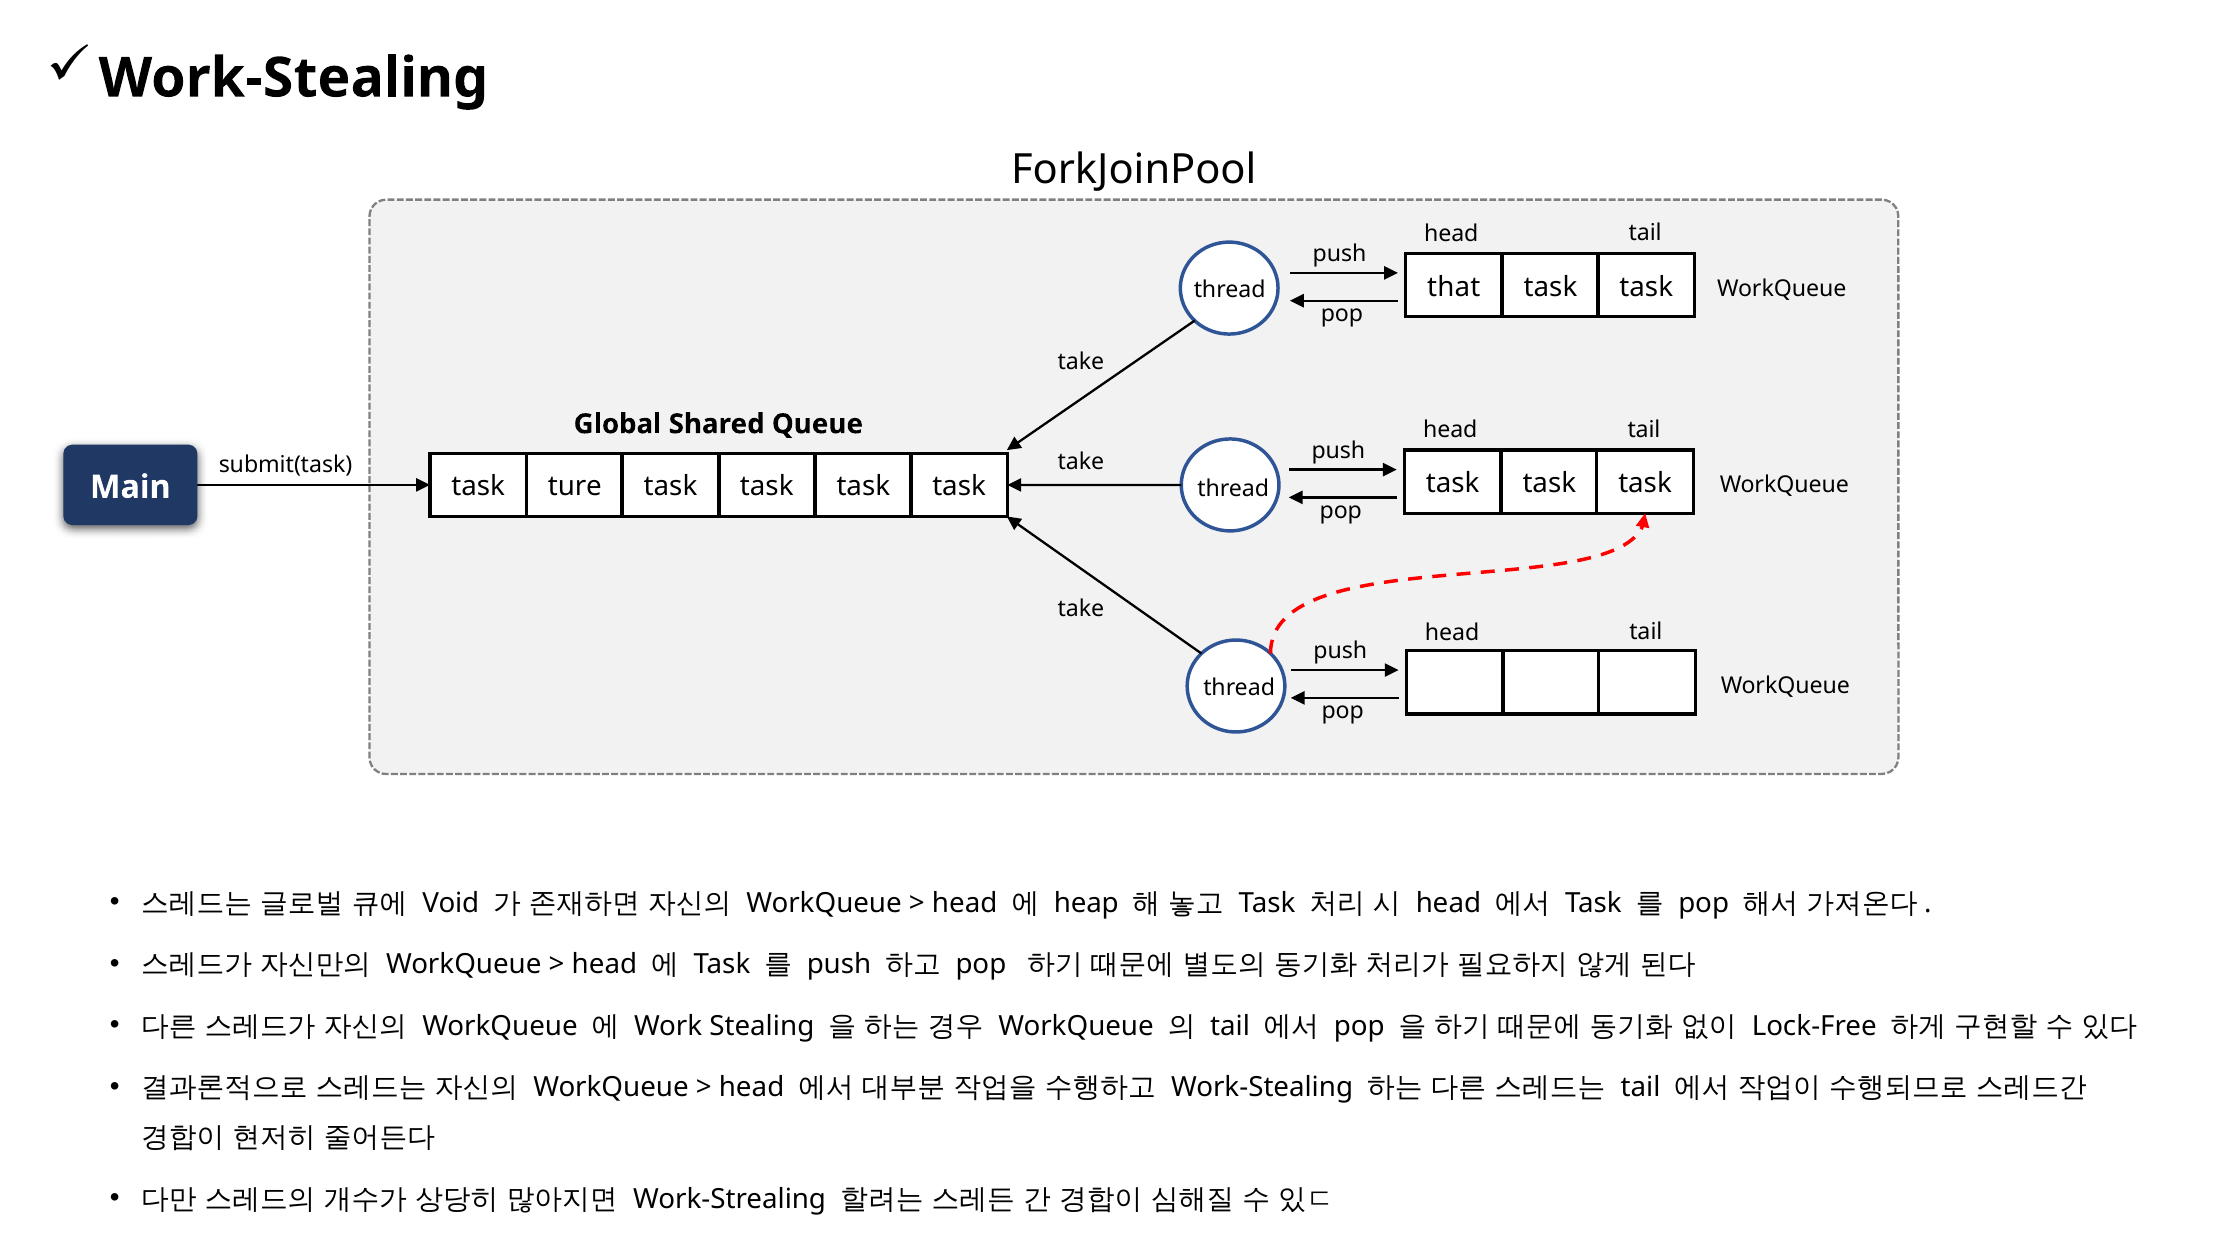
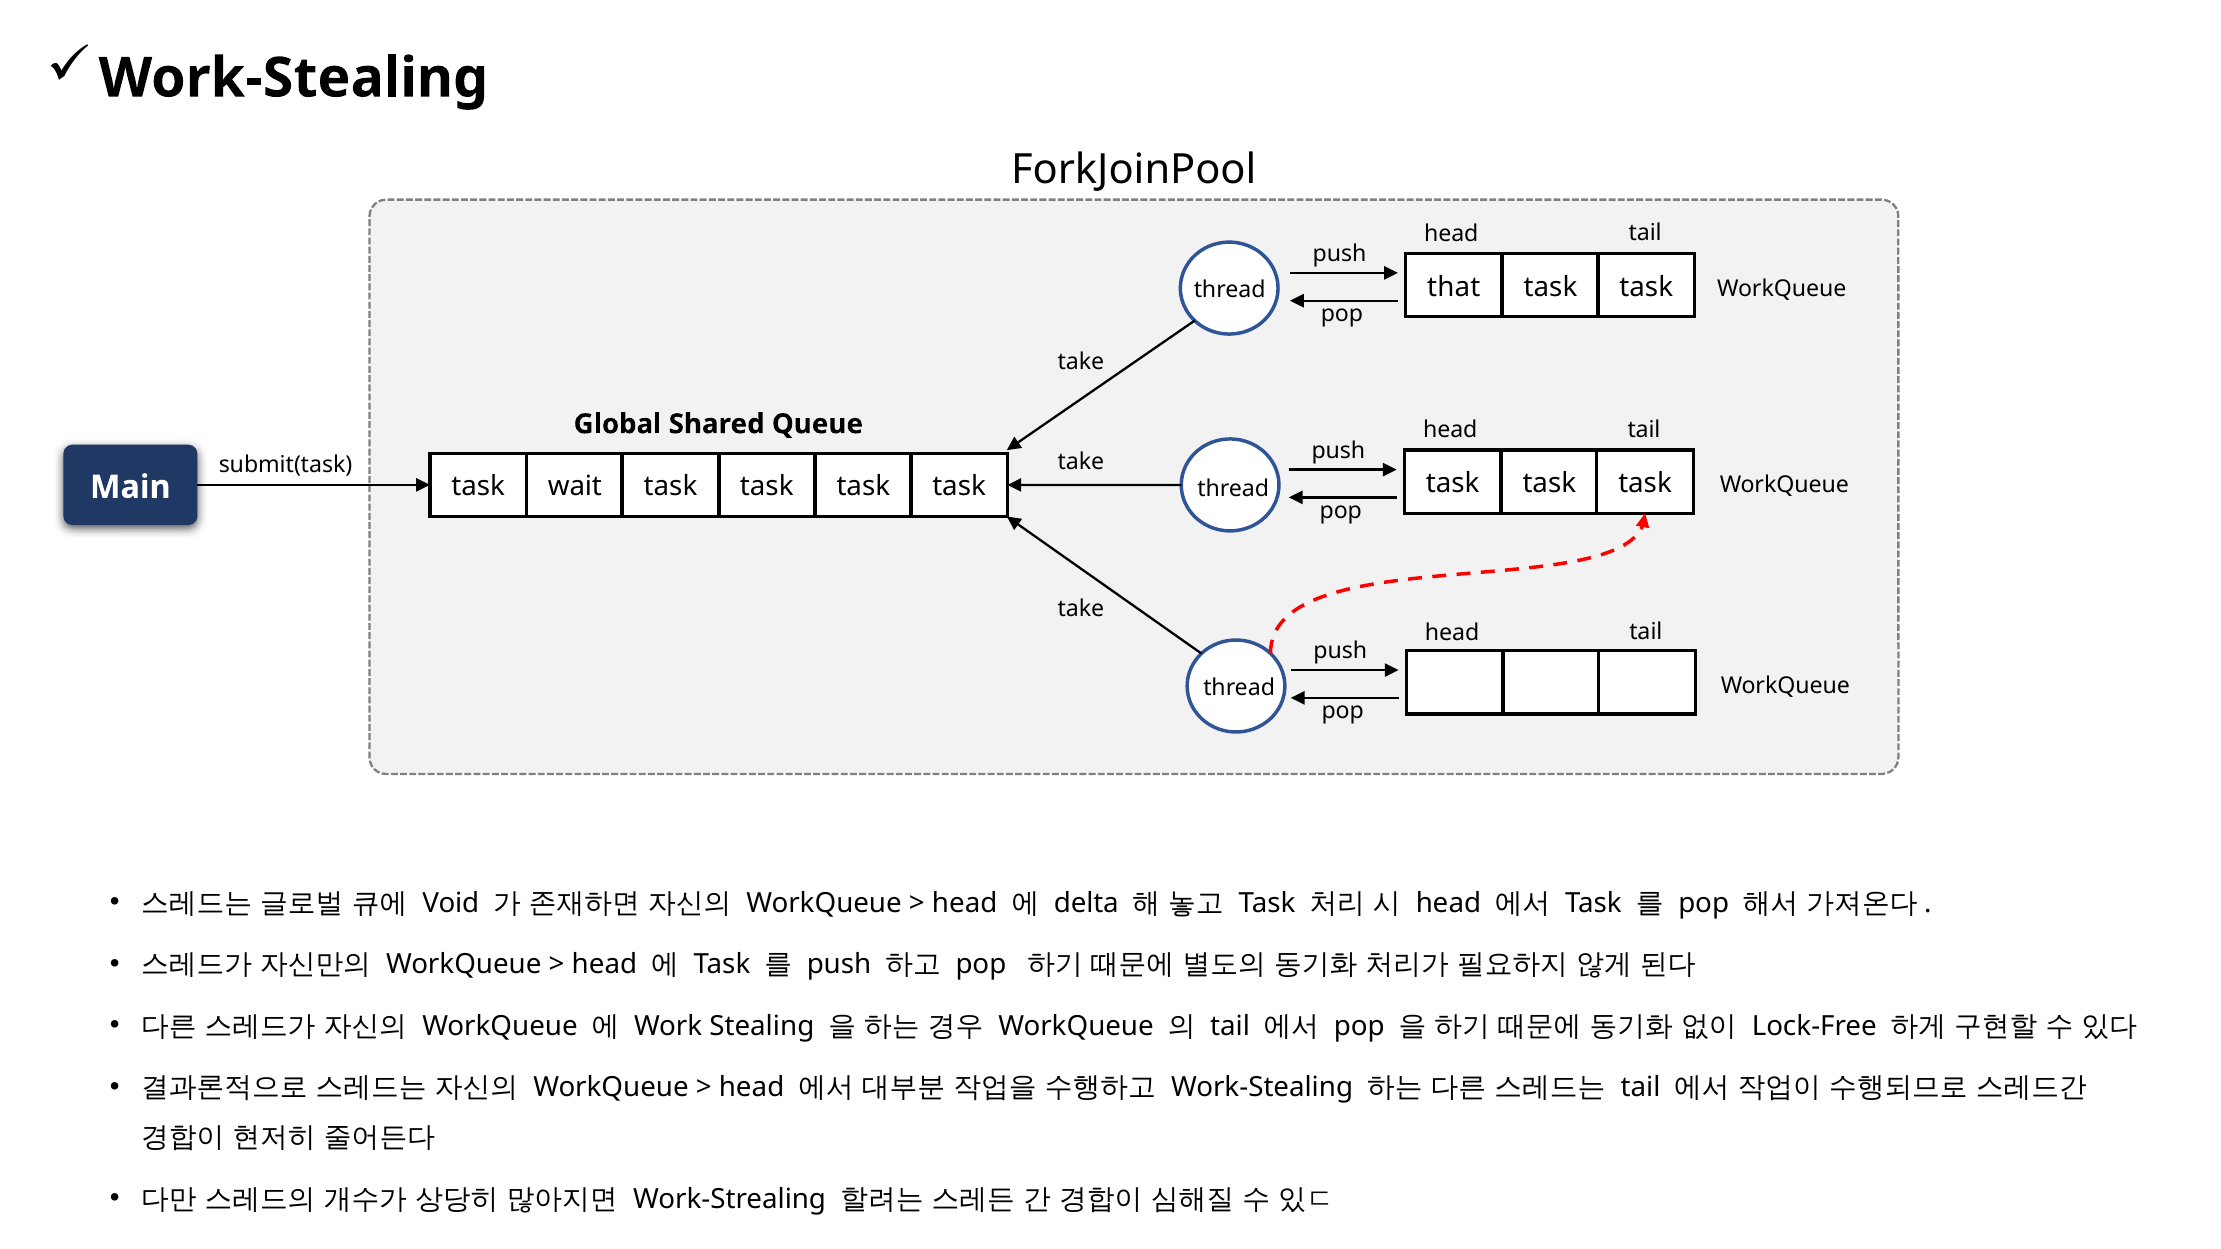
ture: ture -> wait (575, 487)
heap: heap -> delta (1086, 903)
